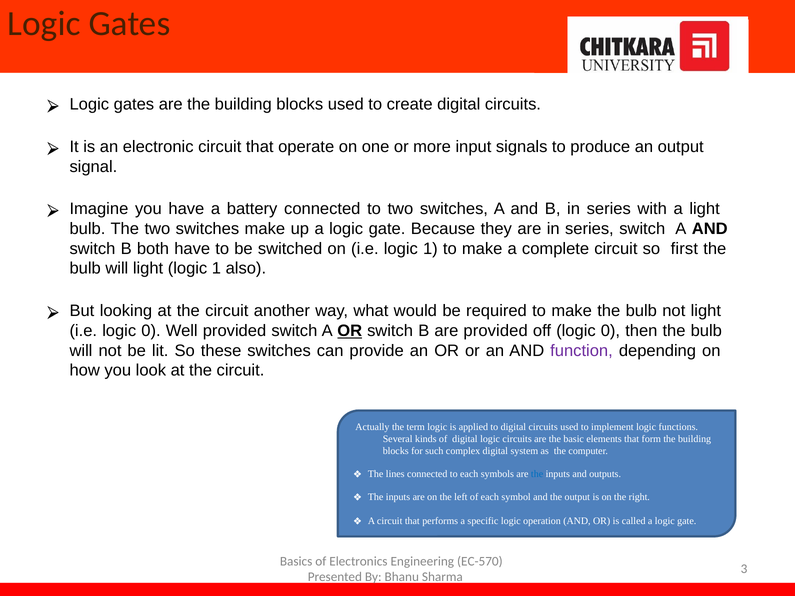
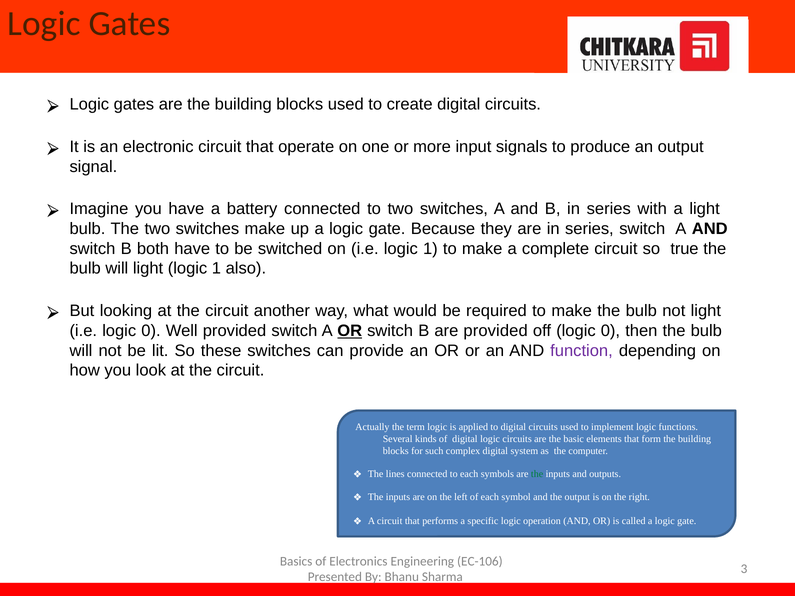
first: first -> true (684, 249)
the colour: blue -> green (537, 474)
EC-570: EC-570 -> EC-106 (480, 561)
